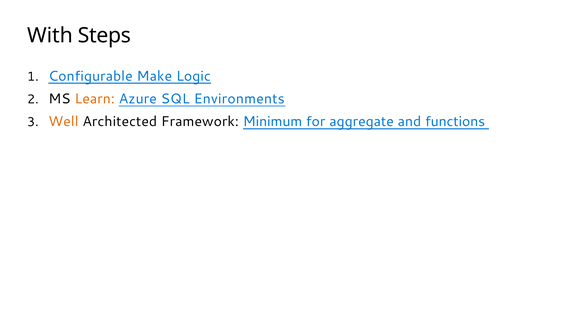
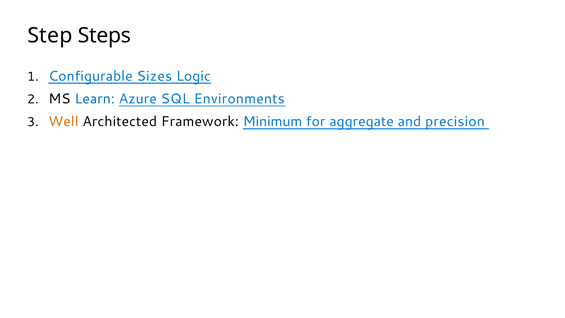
With: With -> Step (50, 35)
Make: Make -> Sizes (154, 76)
Learn colour: orange -> blue (95, 99)
functions: functions -> precision (455, 122)
